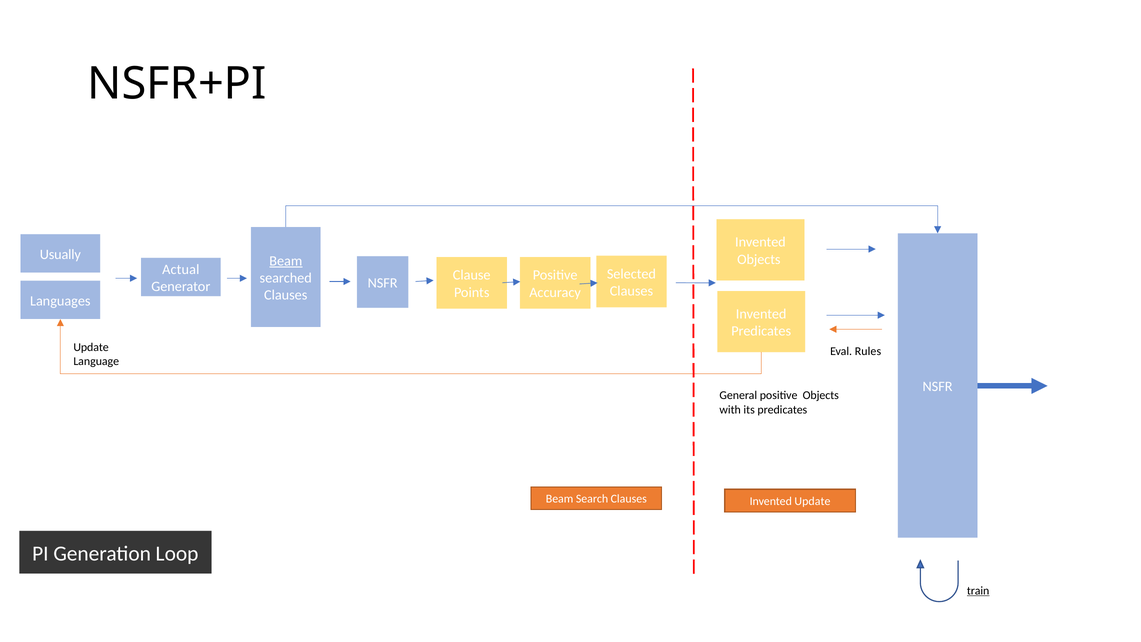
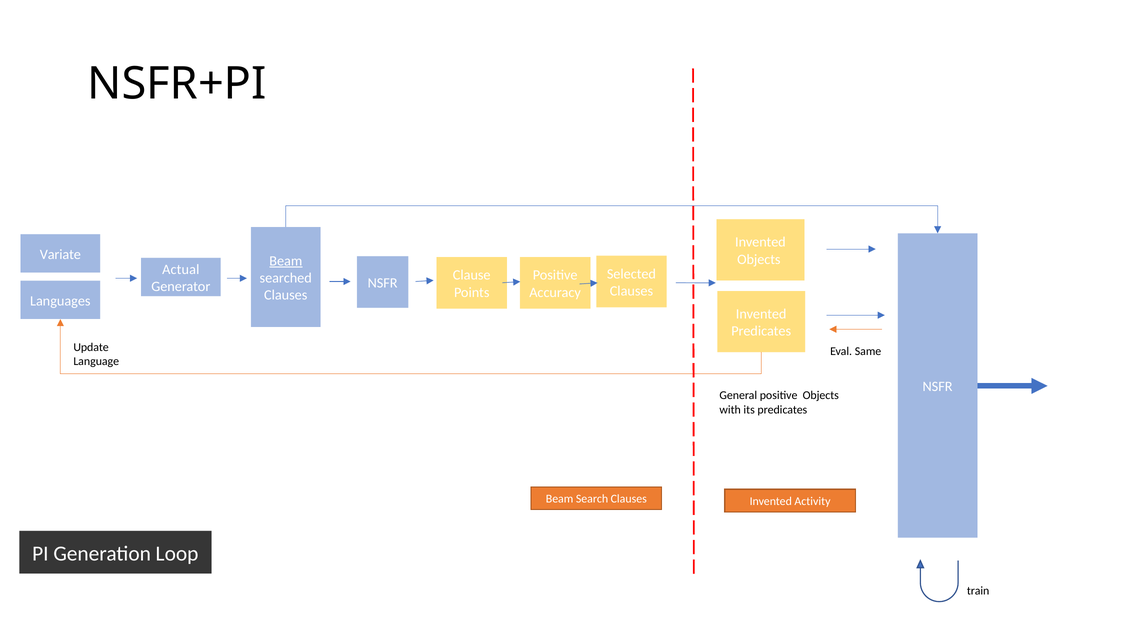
Usually: Usually -> Variate (60, 254)
Rules: Rules -> Same (868, 351)
Invented Update: Update -> Activity (812, 501)
train underline: present -> none (978, 591)
